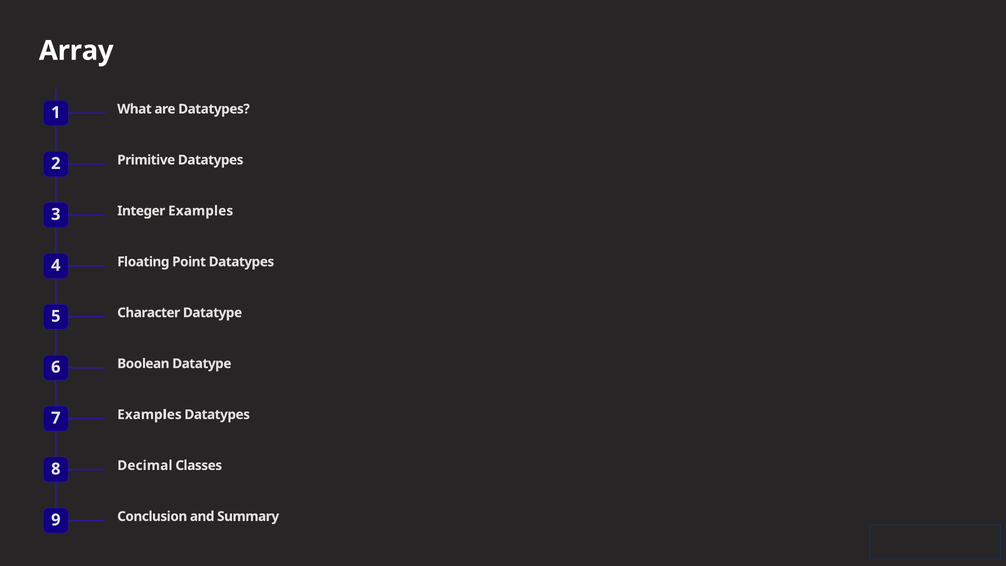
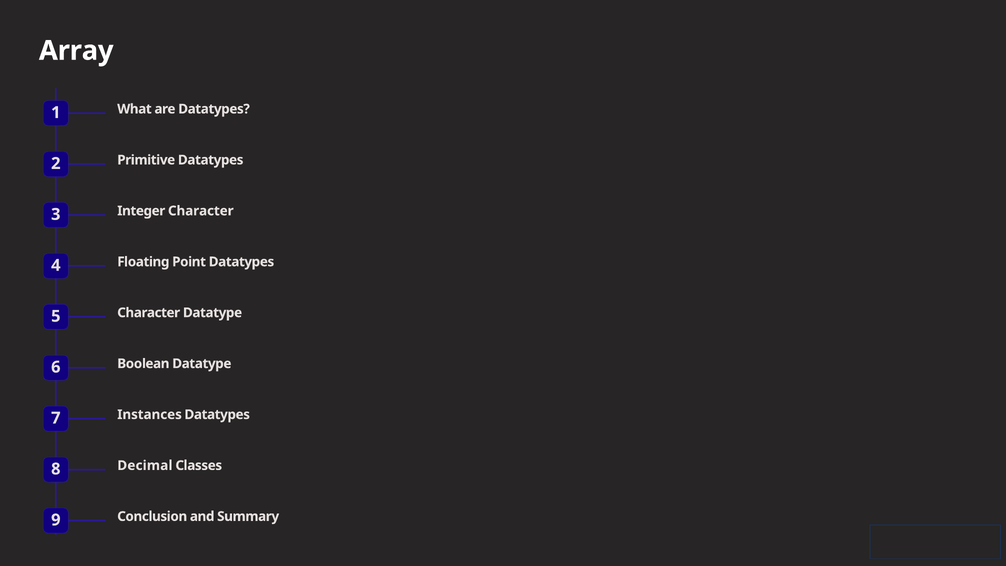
Integer Examples: Examples -> Character (201, 211)
7 Examples: Examples -> Instances (150, 414)
